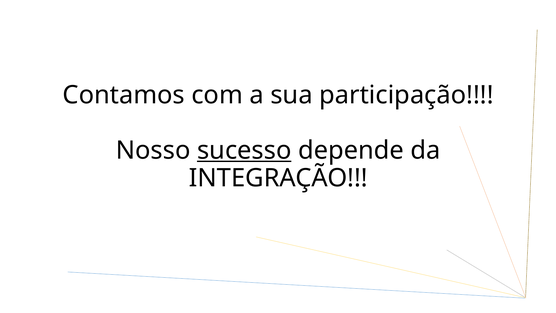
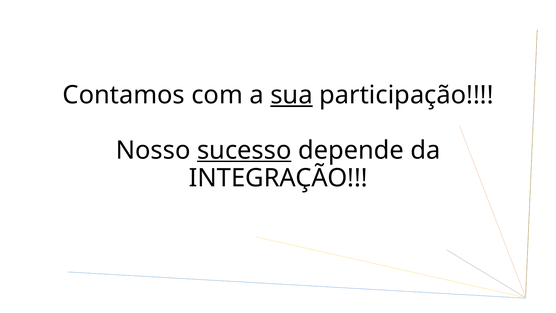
sua underline: none -> present (292, 95)
